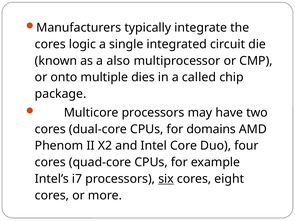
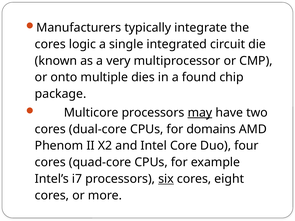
also: also -> very (118, 61)
called: called -> found (199, 77)
may underline: none -> present (200, 113)
